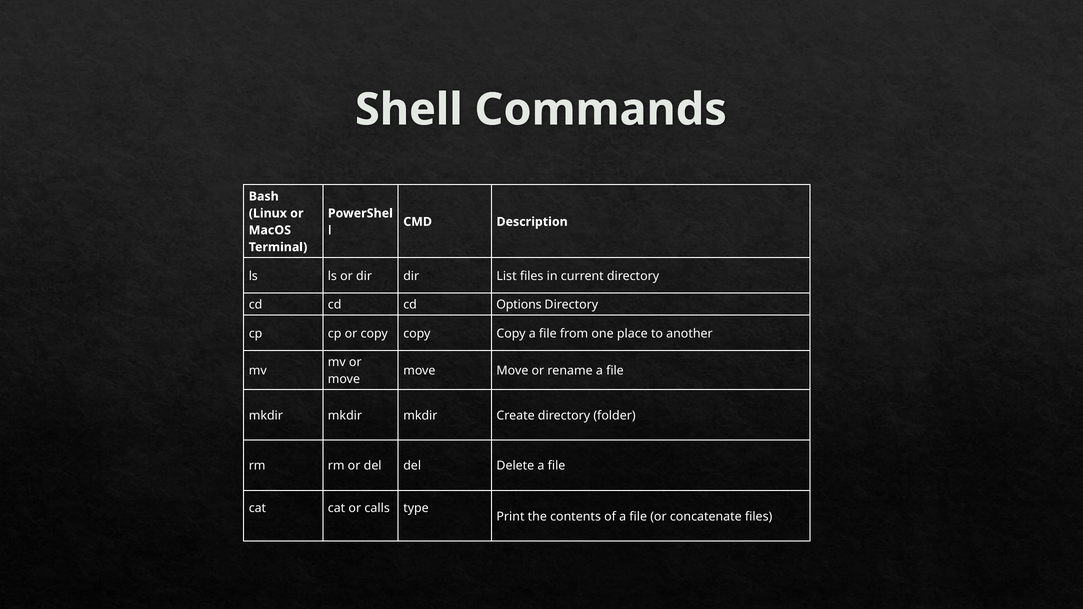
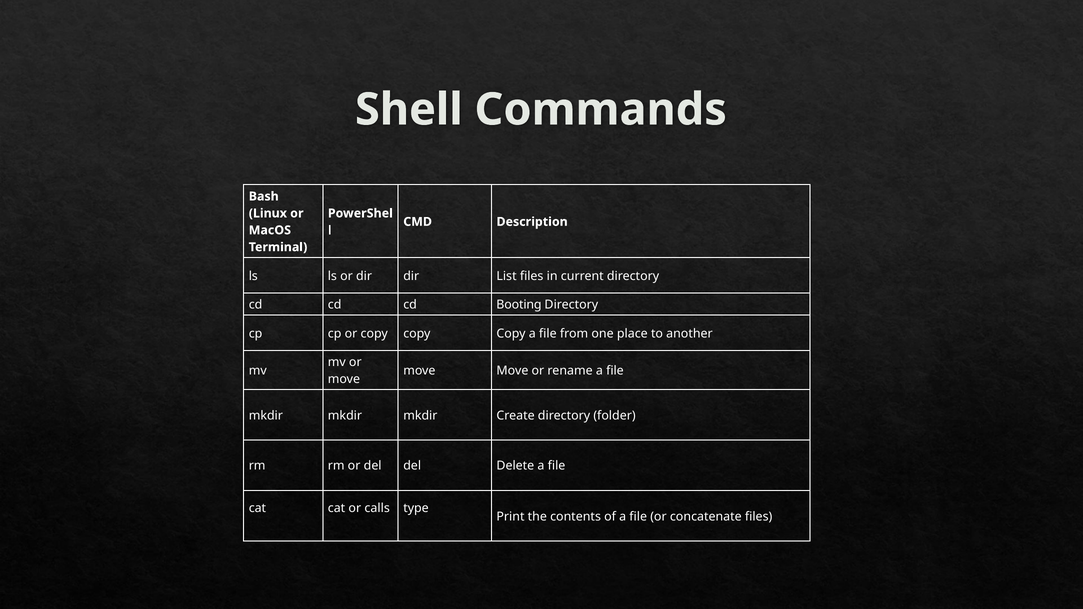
Options: Options -> Booting (519, 305)
